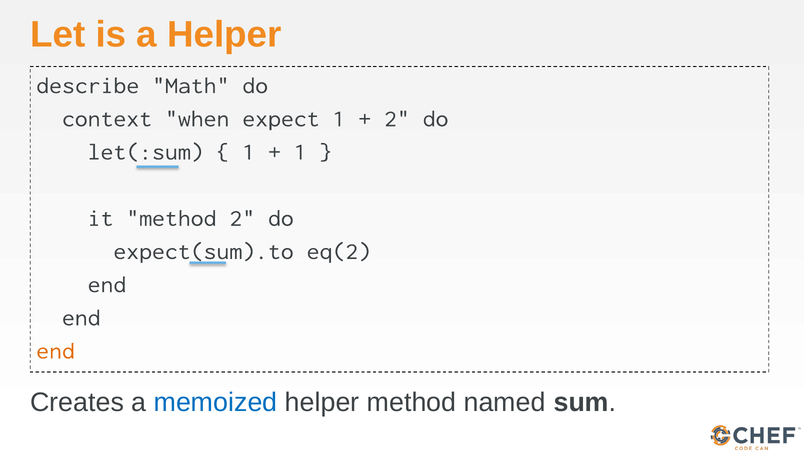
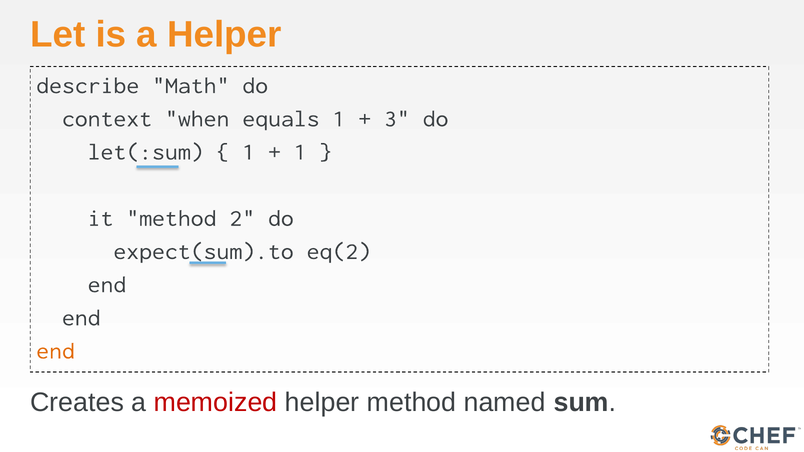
expect: expect -> equals (281, 119)
2: 2 -> 3 (397, 119)
memoized colour: blue -> red (216, 403)
